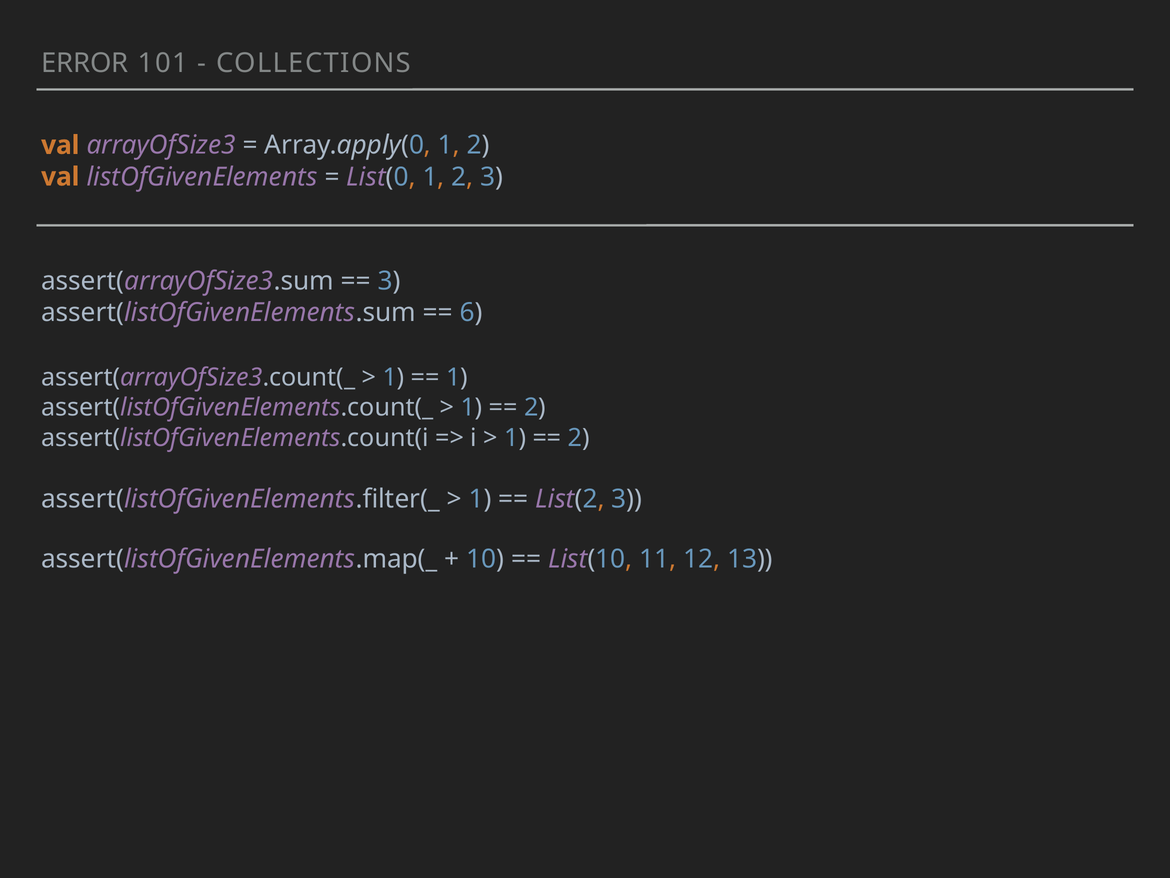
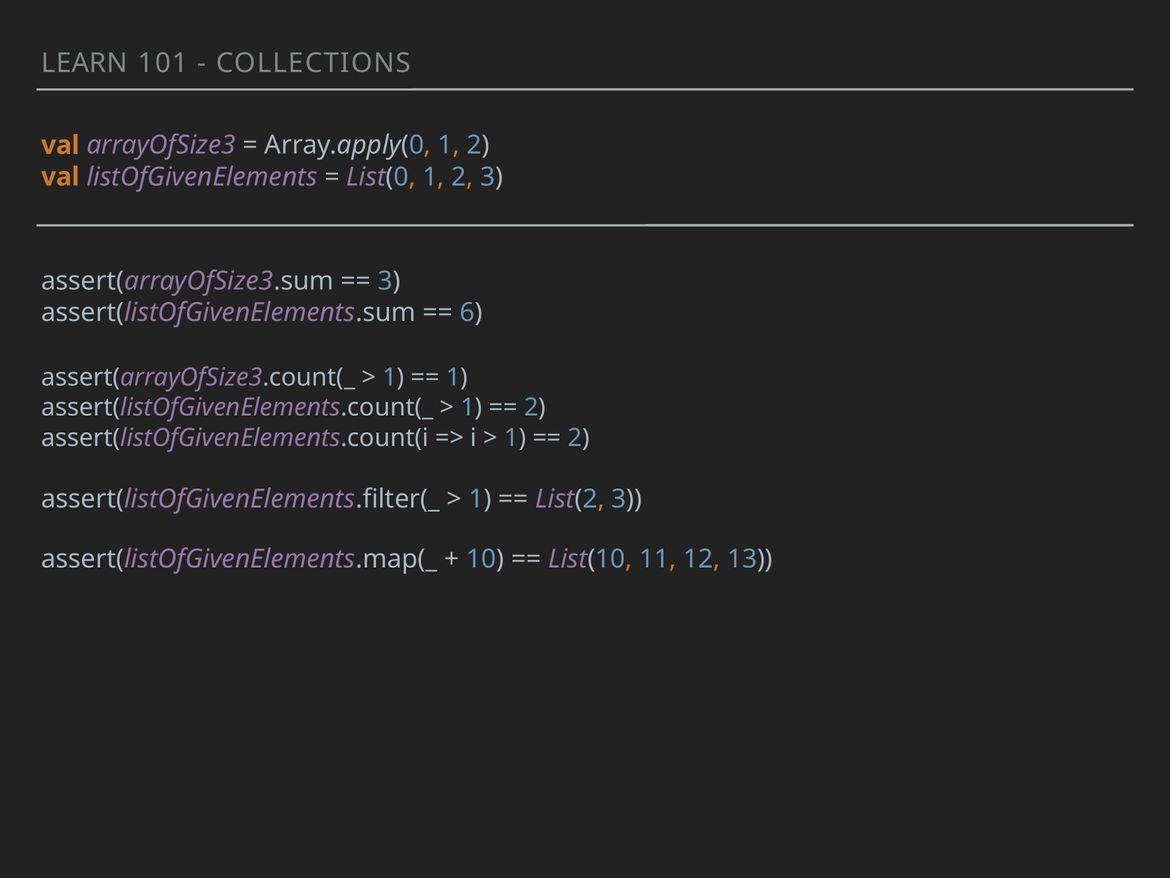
ERROR: ERROR -> LEARN (85, 63)
